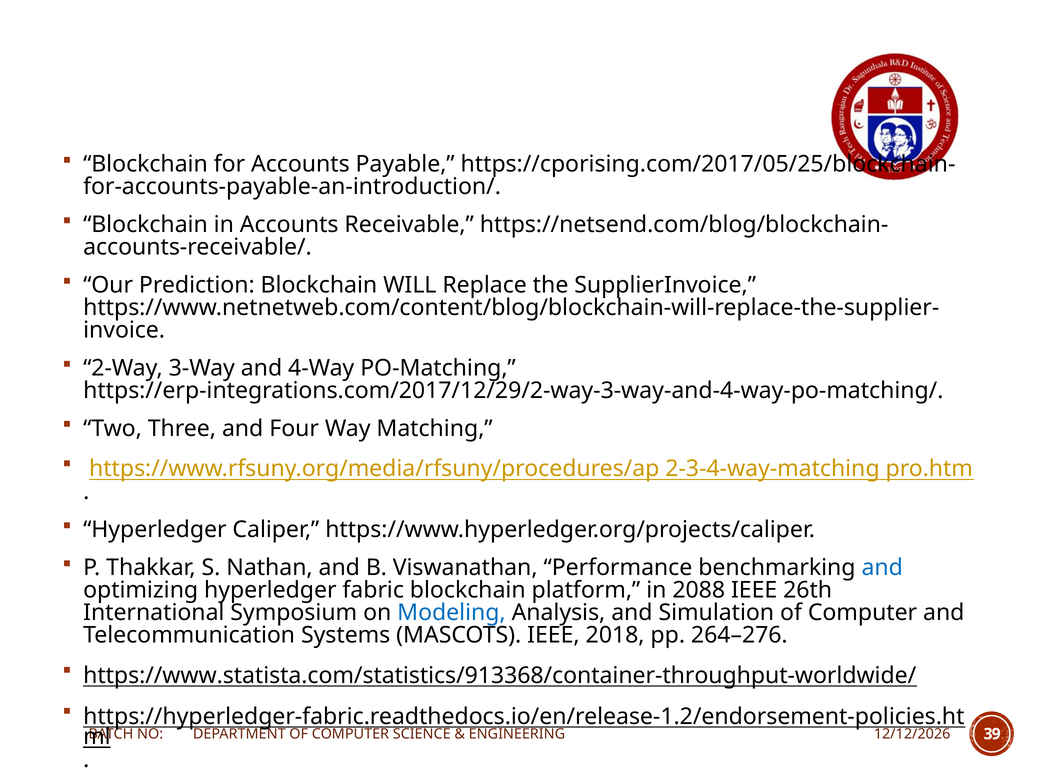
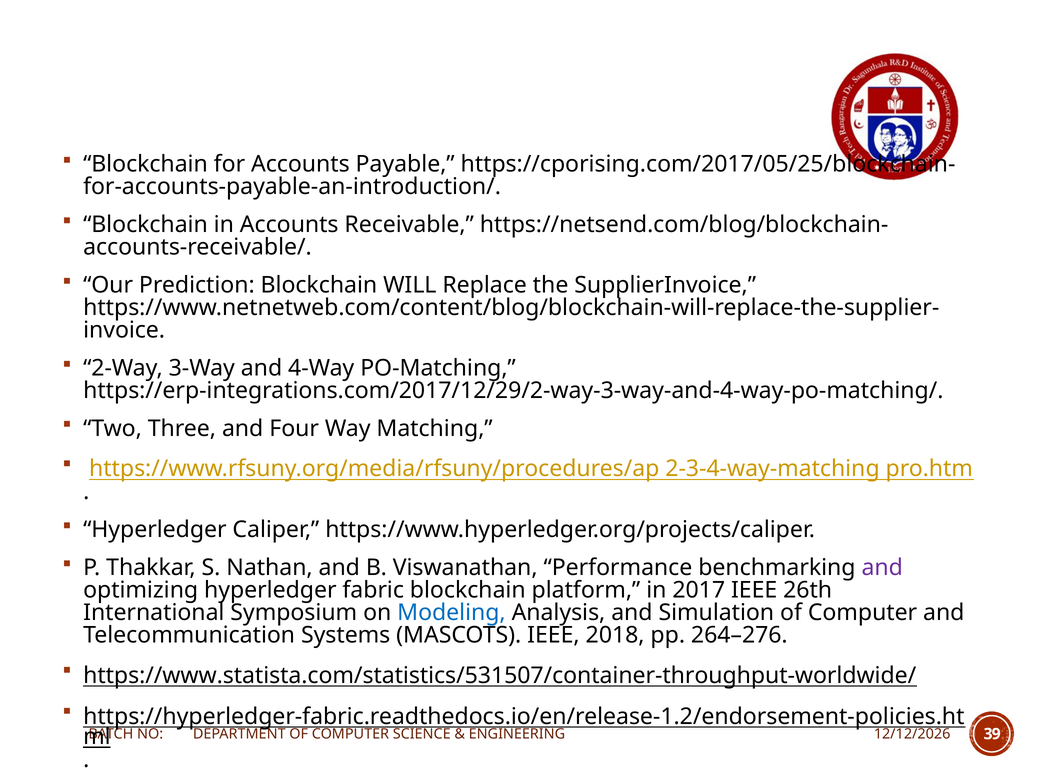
and colour: blue -> purple (882, 568)
2088: 2088 -> 2017 (699, 590)
https://www.statista.com/statistics/913368/container-throughput-worldwide/: https://www.statista.com/statistics/913368/container-throughput-worldwide/ -> https://www.statista.com/statistics/531507/container-throughput-worldwide/ (500, 676)
